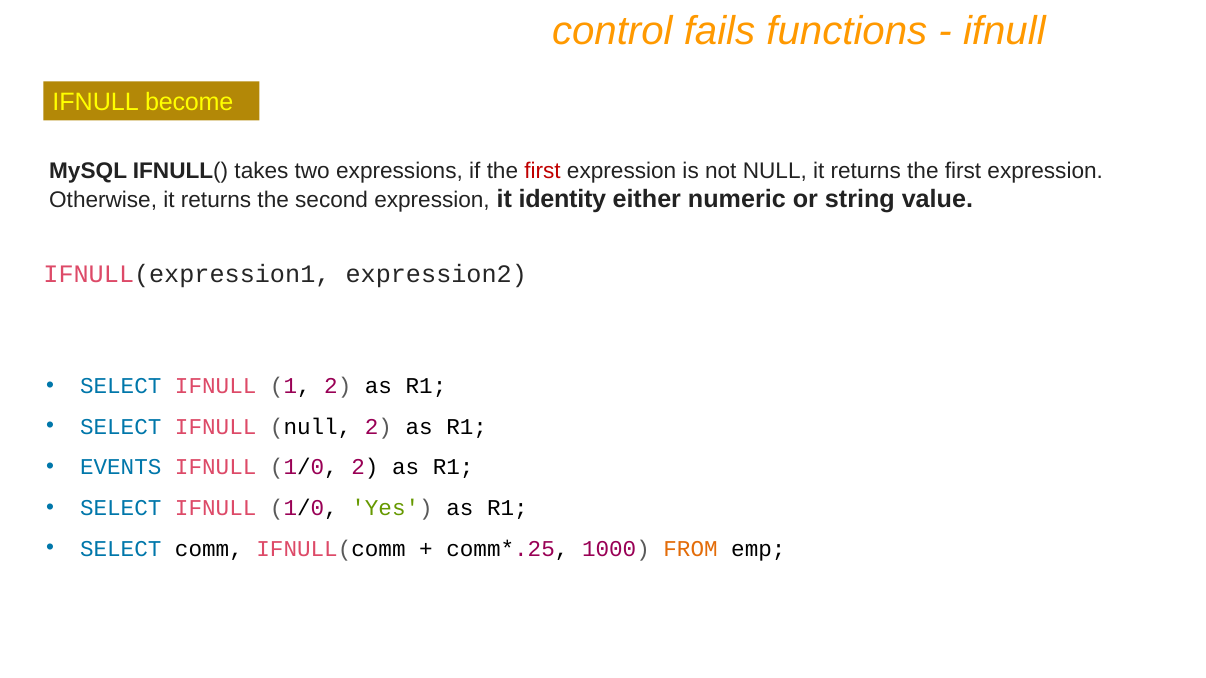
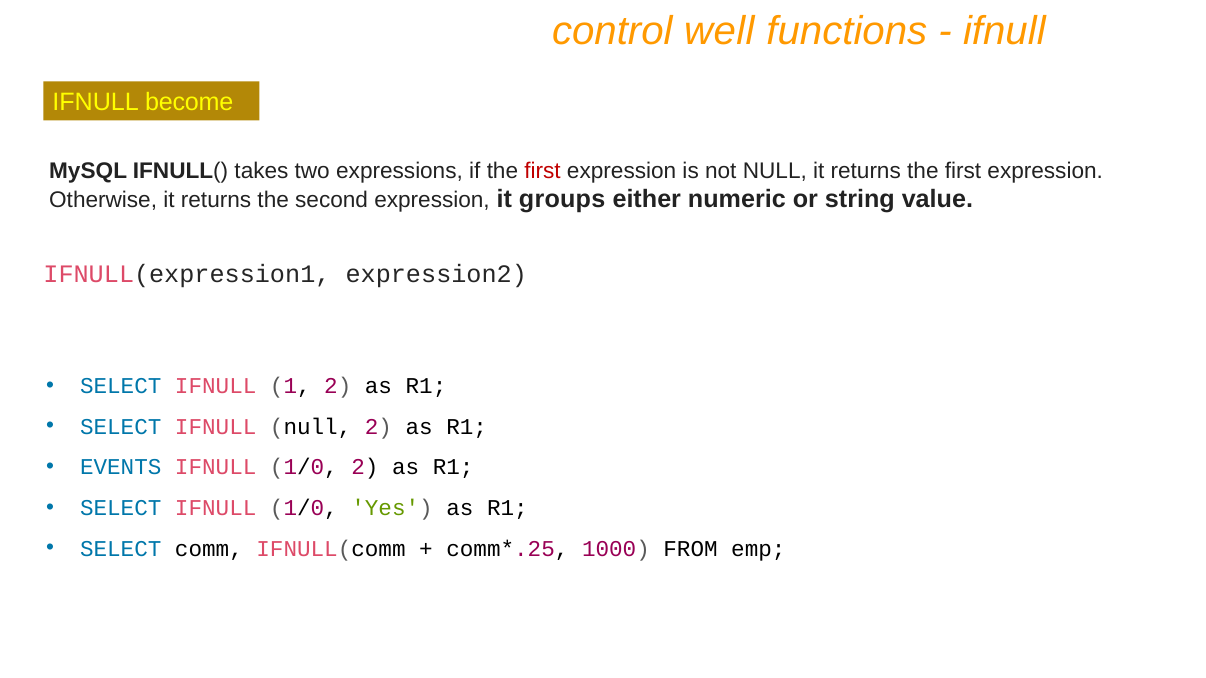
fails: fails -> well (719, 31)
identity: identity -> groups (562, 200)
FROM colour: orange -> black (691, 549)
